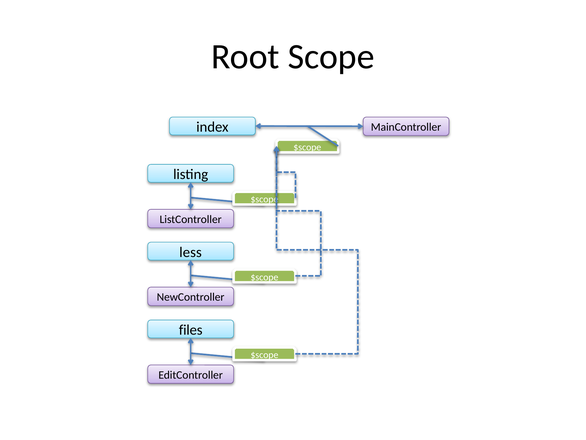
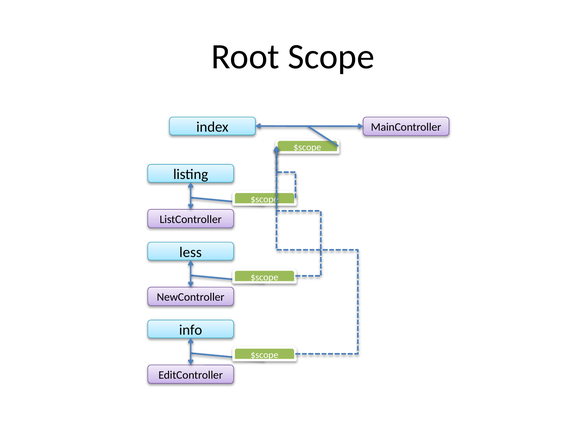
files: files -> info (191, 330)
